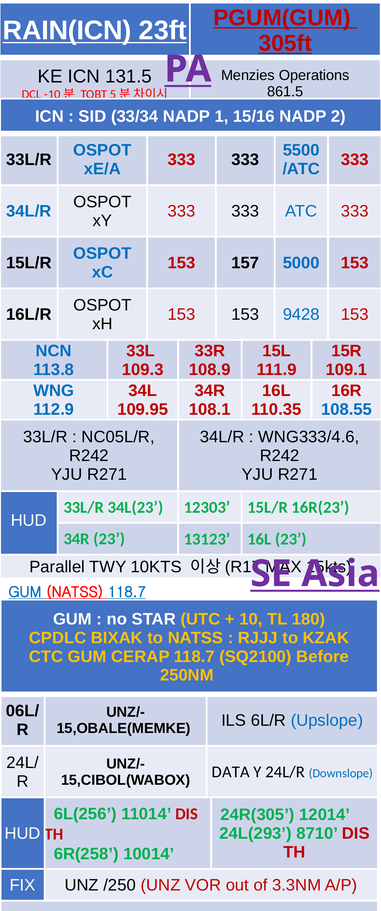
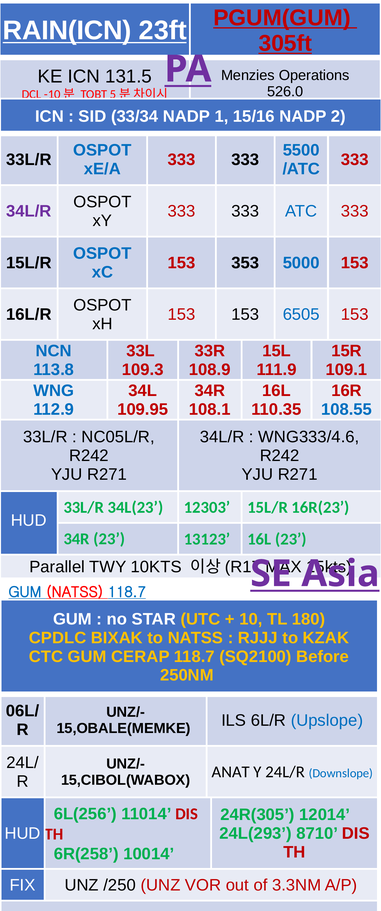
861.5: 861.5 -> 526.0 (285, 92)
34L/R colour: blue -> purple (29, 211)
157: 157 -> 353 (245, 263)
9428: 9428 -> 6505 (301, 315)
DATA: DATA -> ANAT (231, 772)
